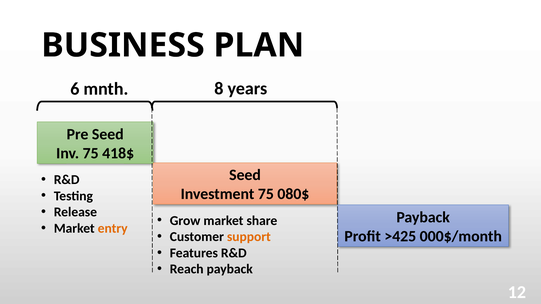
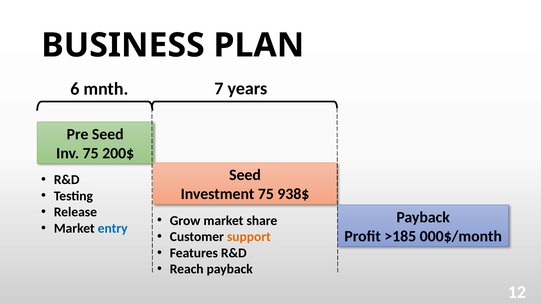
8: 8 -> 7 (219, 89)
418$: 418$ -> 200$ (118, 153)
080$: 080$ -> 938$ (293, 194)
entry colour: orange -> blue (113, 229)
>425: >425 -> >185 (400, 236)
